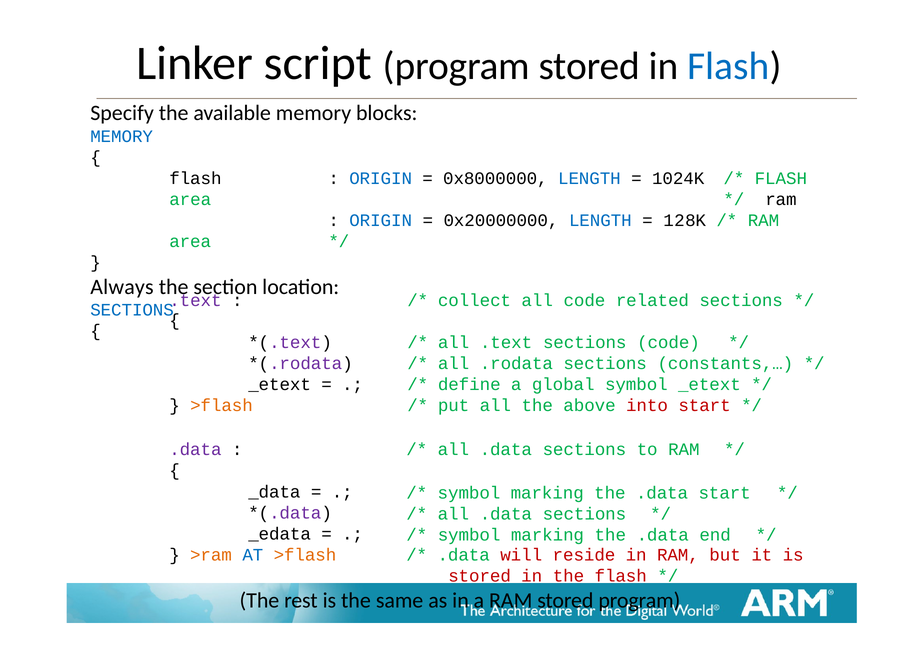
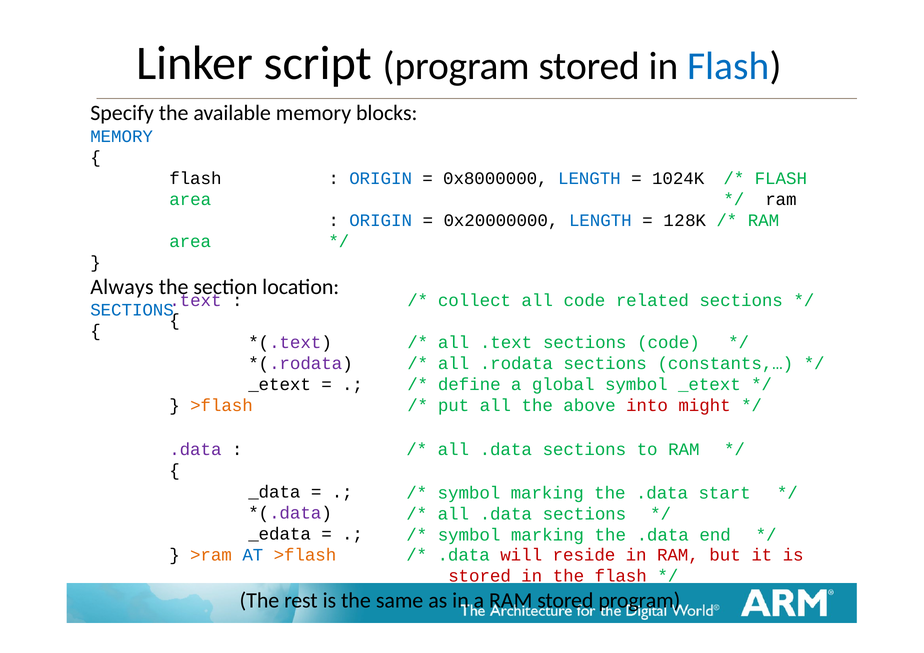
into start: start -> might (705, 406)
